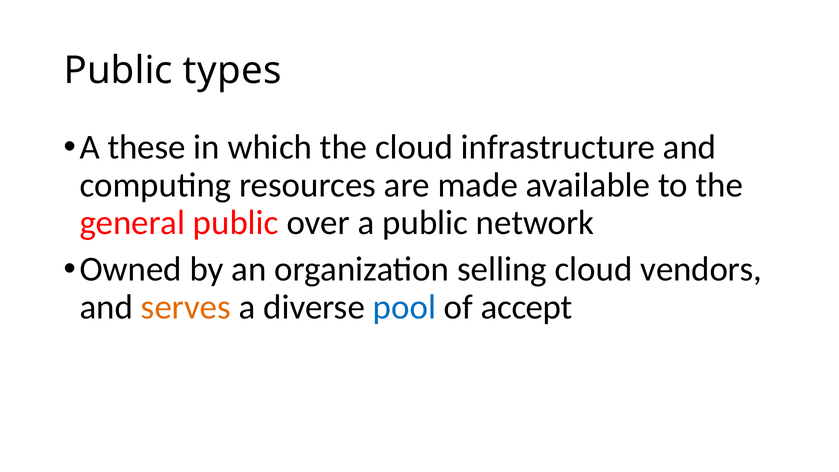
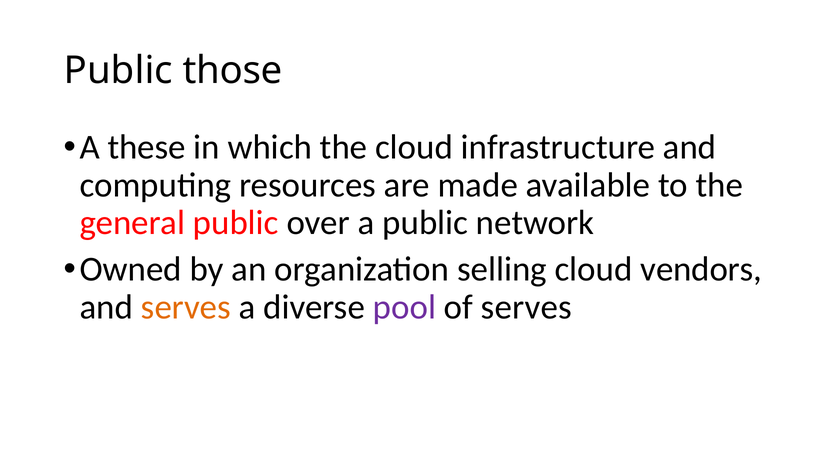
types: types -> those (233, 70)
pool colour: blue -> purple (404, 307)
of accept: accept -> serves (526, 307)
